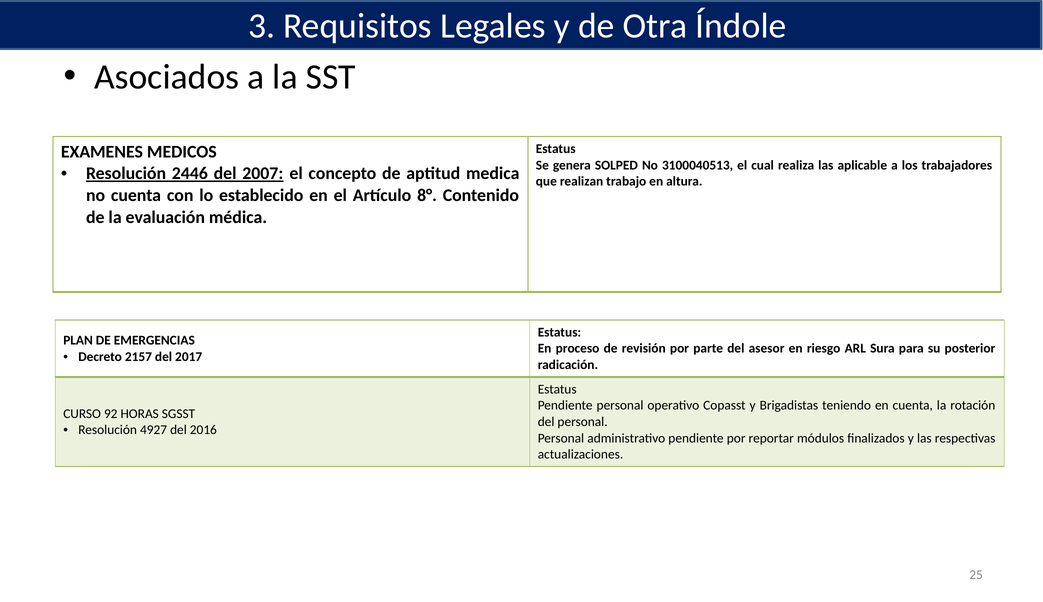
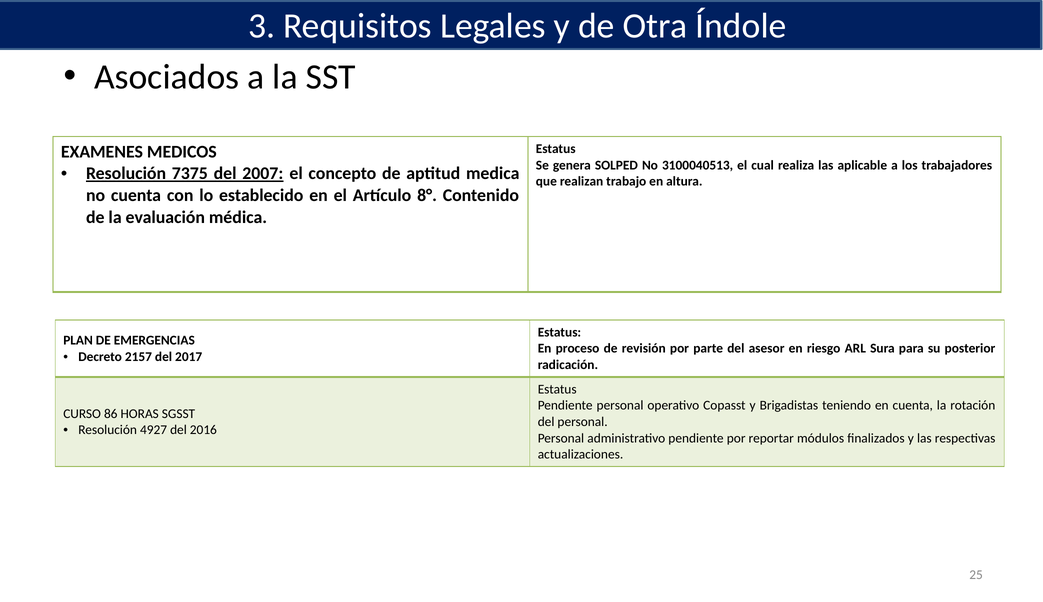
2446: 2446 -> 7375 (190, 174)
92: 92 -> 86 (111, 414)
